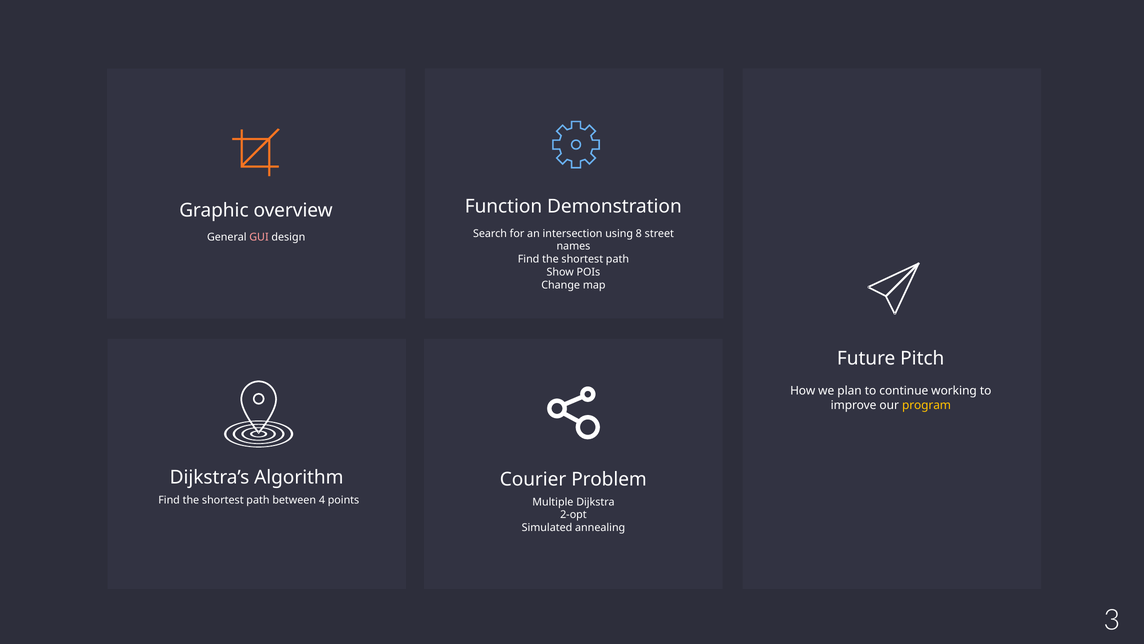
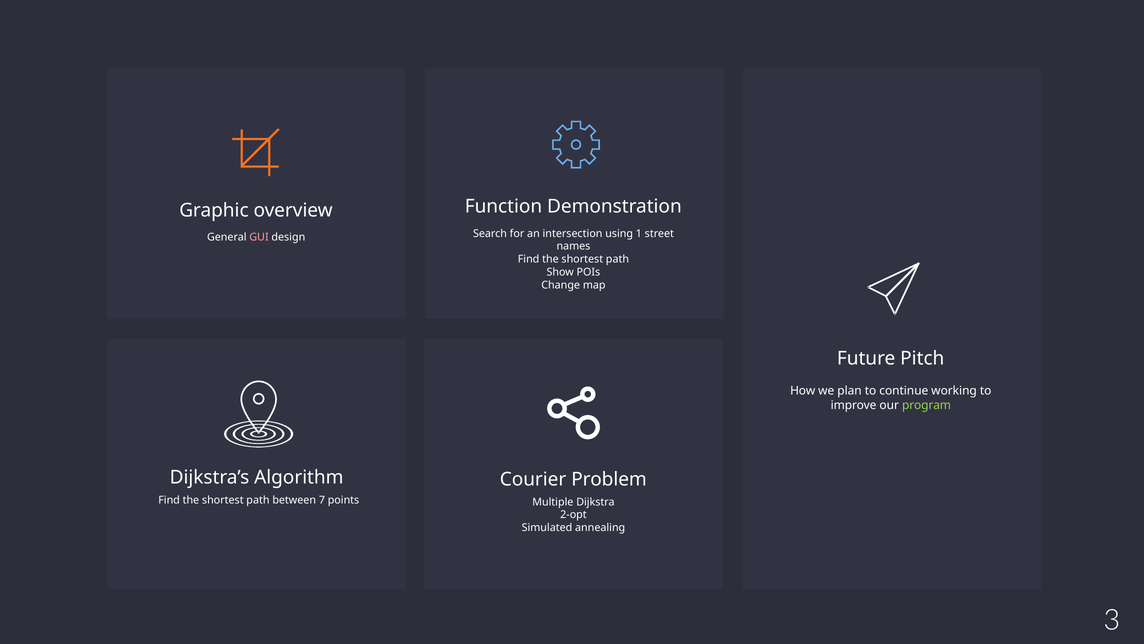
8: 8 -> 1 (639, 233)
program colour: yellow -> light green (927, 405)
4: 4 -> 7 (322, 500)
